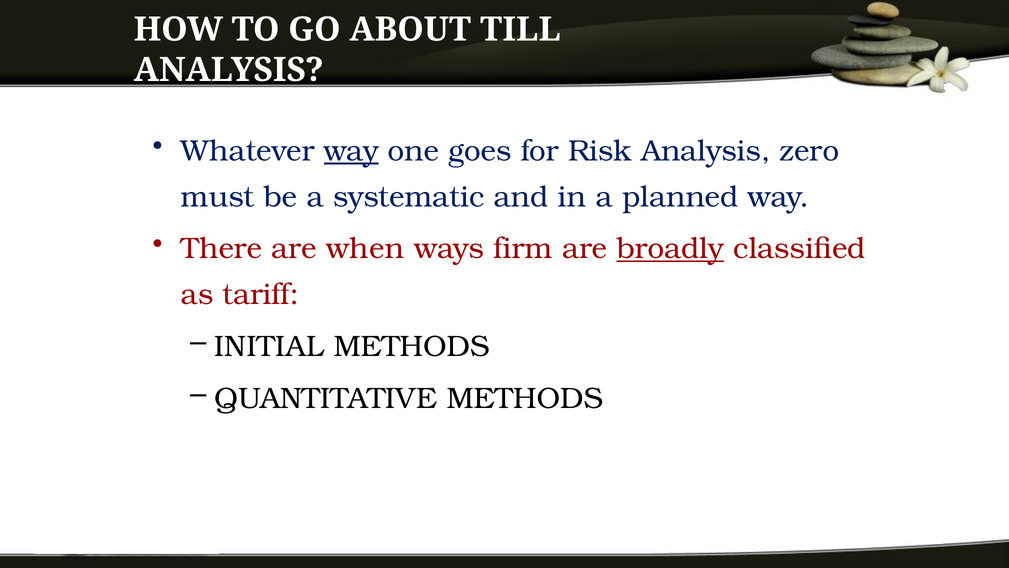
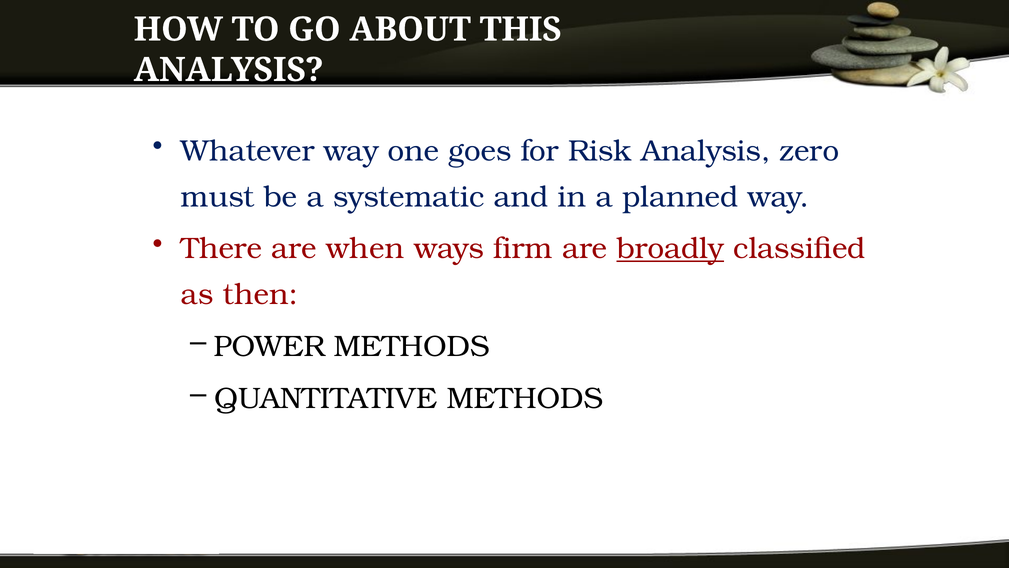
TILL: TILL -> THIS (521, 29)
way underline: present -> none (351, 151)
tariff: tariff -> then (260, 294)
INITIAL: INITIAL -> POWER (269, 346)
